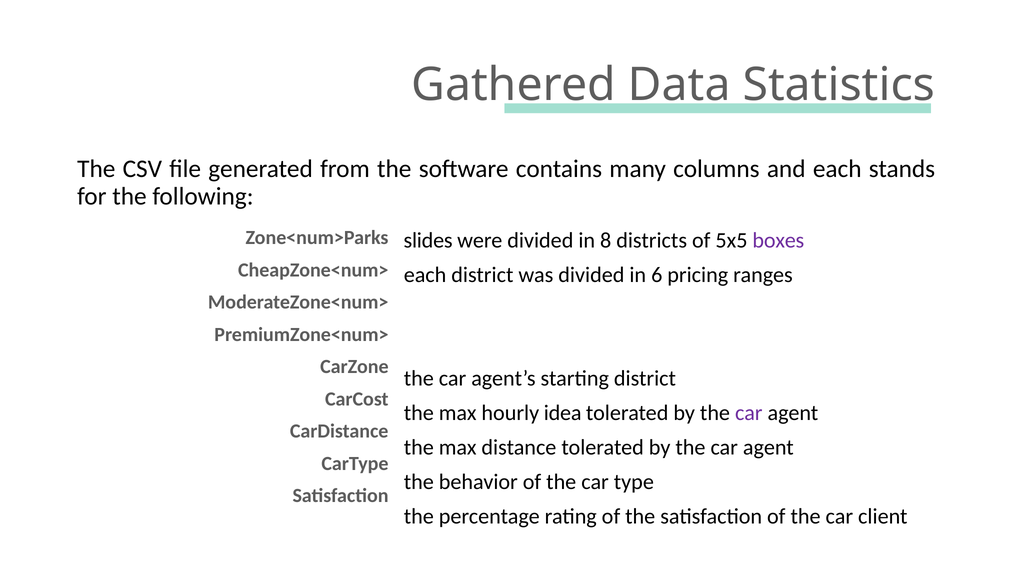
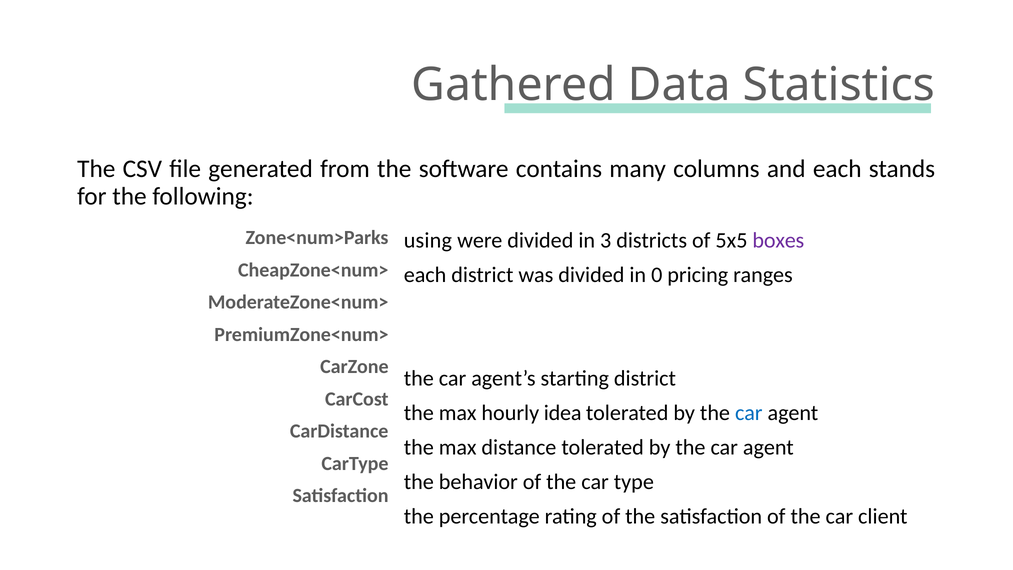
slides: slides -> using (428, 240)
8: 8 -> 3 (606, 240)
6: 6 -> 0 (657, 275)
car colour: purple -> blue (749, 413)
